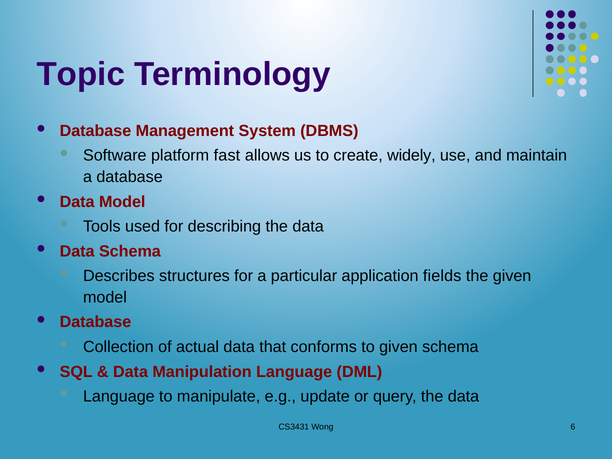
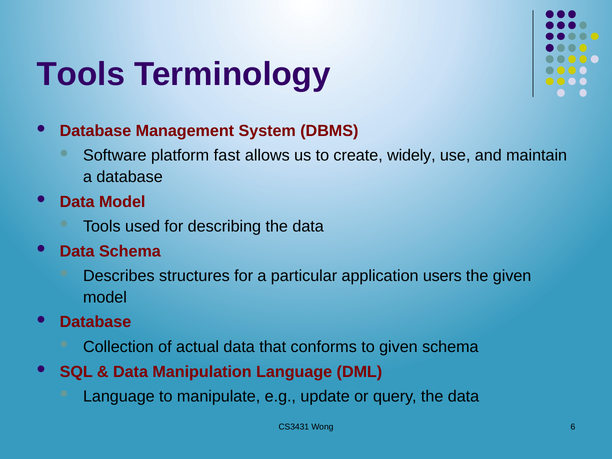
Topic: Topic -> Tools (81, 74)
fields: fields -> users (442, 276)
